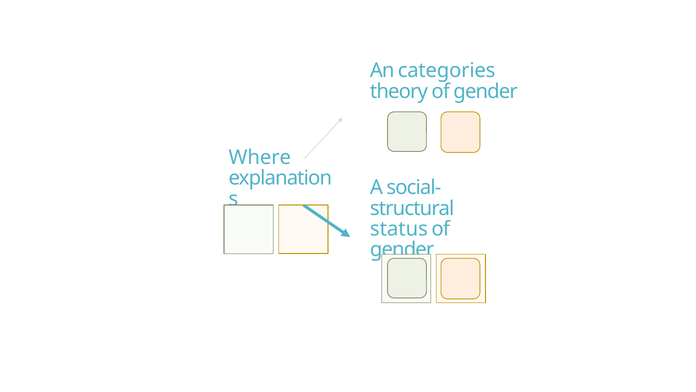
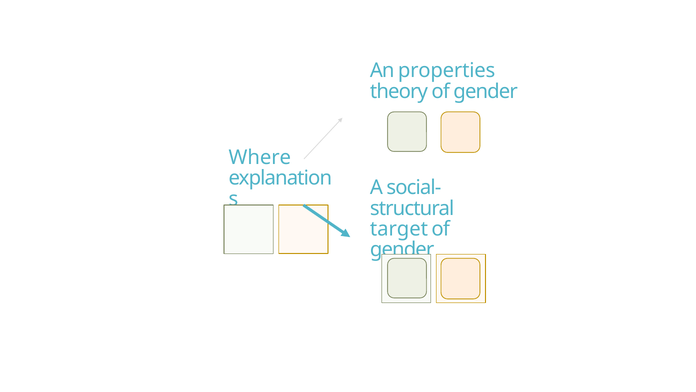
categories: categories -> properties (447, 71)
status: status -> target (399, 229)
